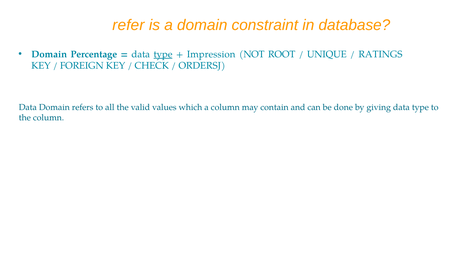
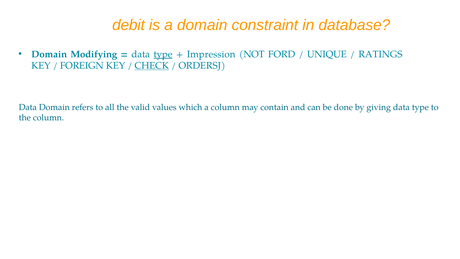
refer: refer -> debit (129, 25)
Percentage: Percentage -> Modifying (94, 54)
ROOT: ROOT -> FORD (282, 54)
CHECK underline: none -> present (152, 66)
